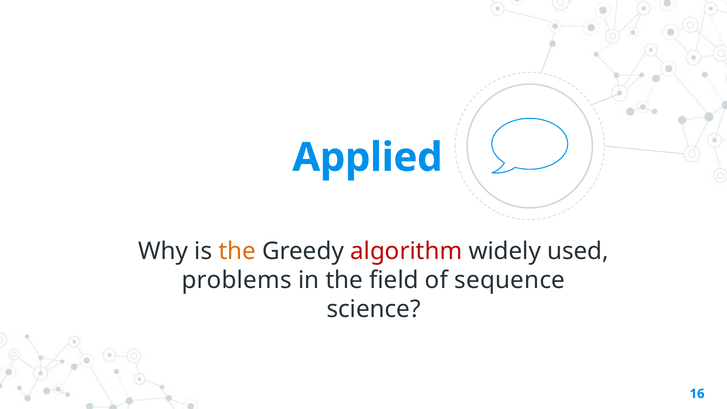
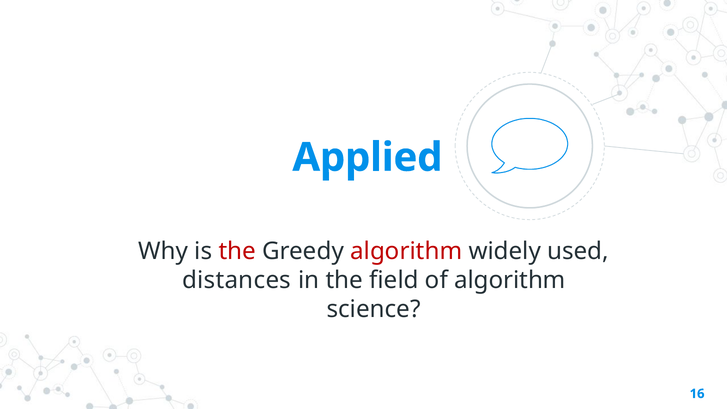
the colour: orange -> red (237, 251)
problems: problems -> distances (237, 280)
of sequence: sequence -> algorithm (510, 280)
